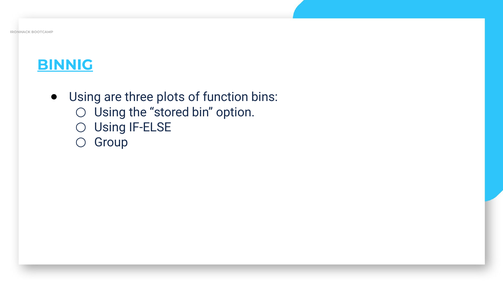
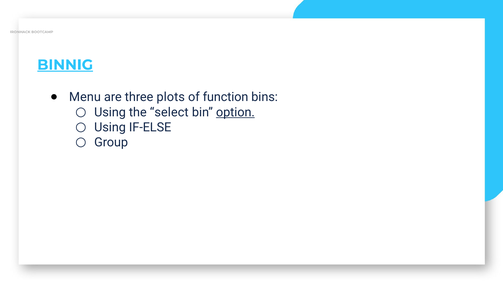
Using: Using -> Menu (85, 97)
stored: stored -> select (169, 112)
option underline: none -> present (235, 112)
